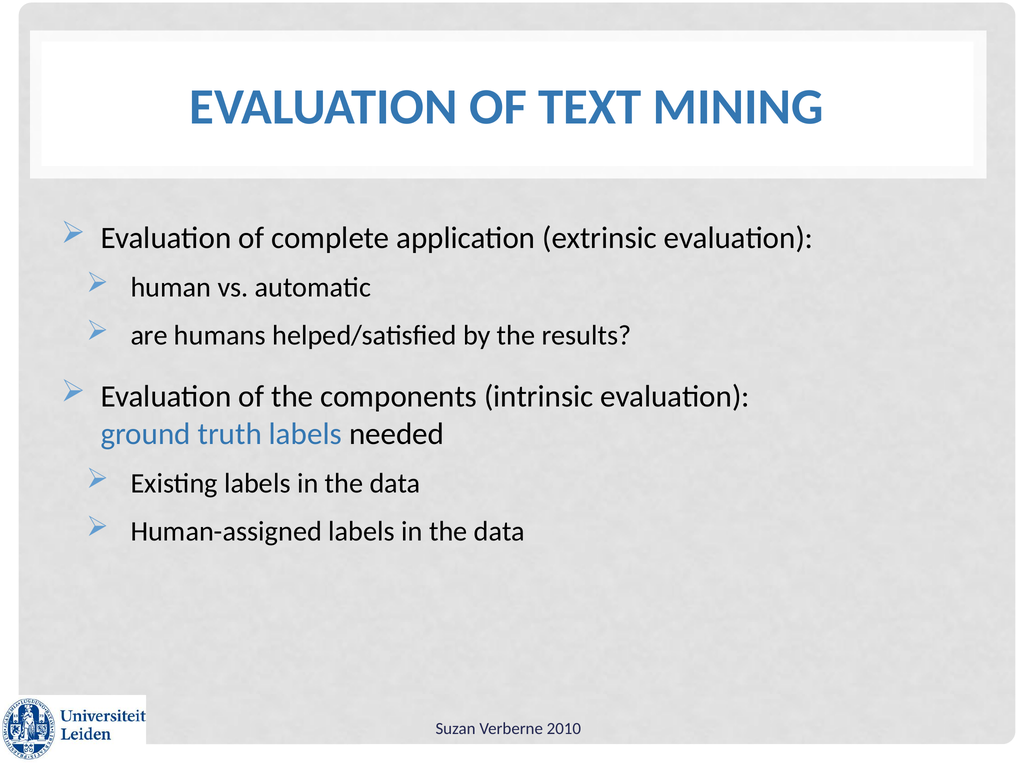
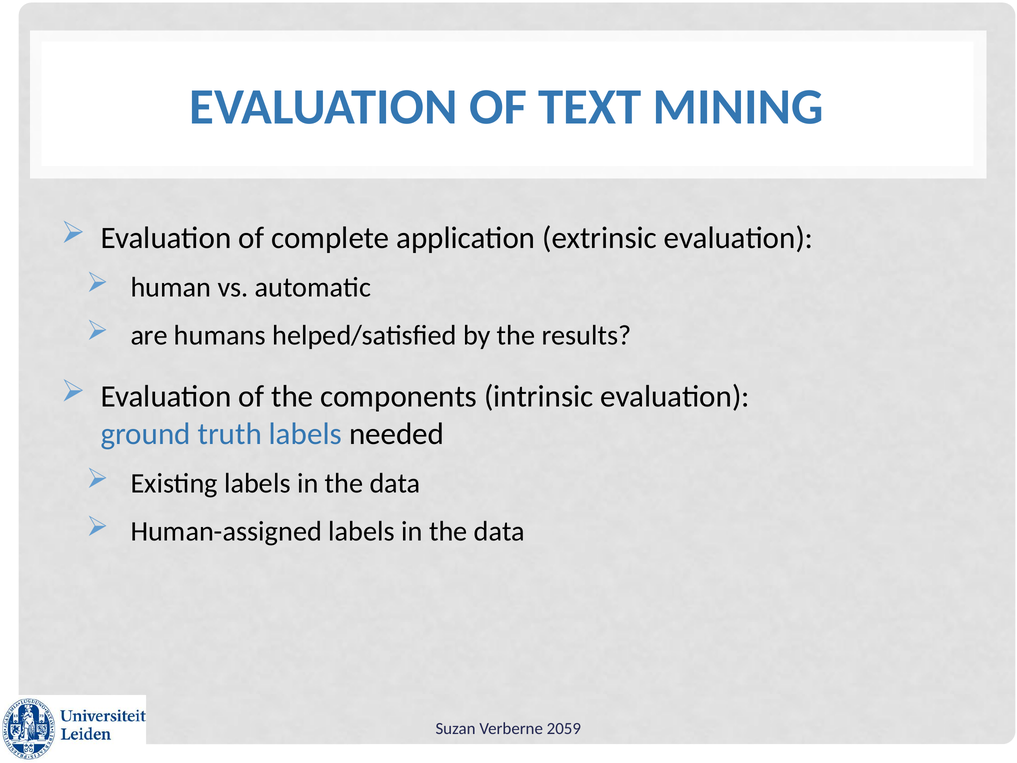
2010: 2010 -> 2059 (564, 728)
